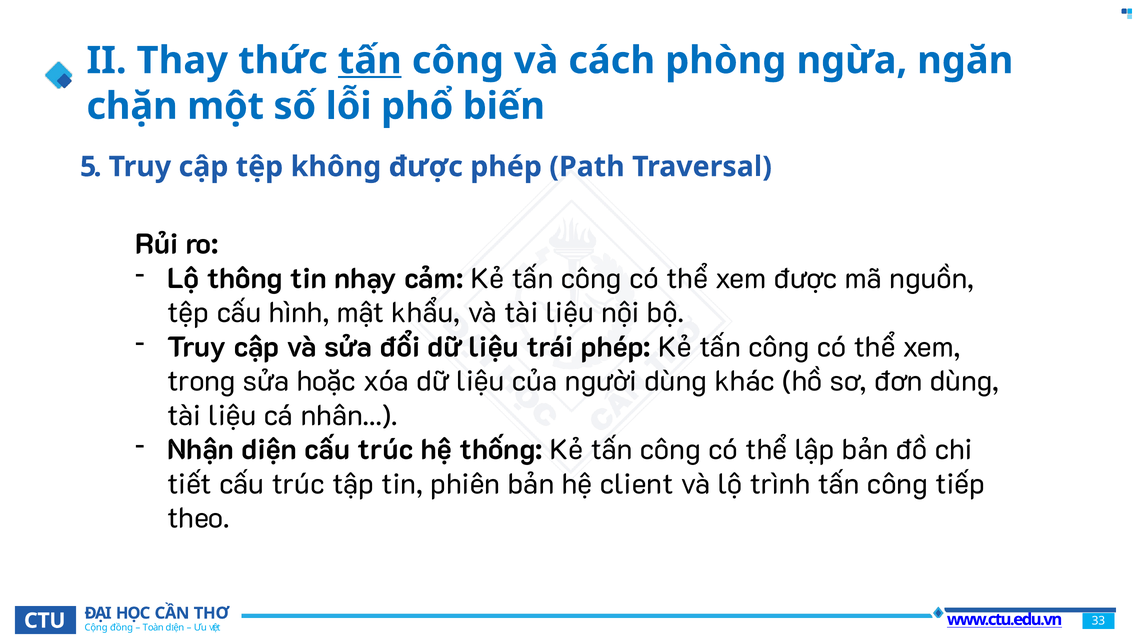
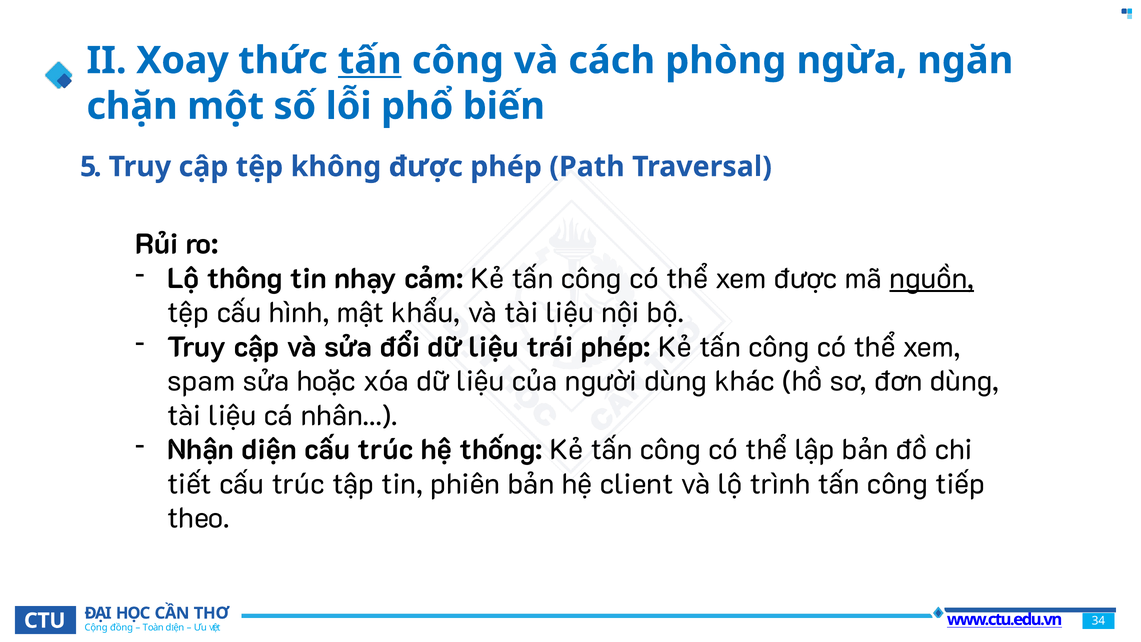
Thay: Thay -> Xoay (183, 61)
nguồn underline: none -> present (932, 279)
trong: trong -> spam (201, 381)
33: 33 -> 34 (1098, 621)
